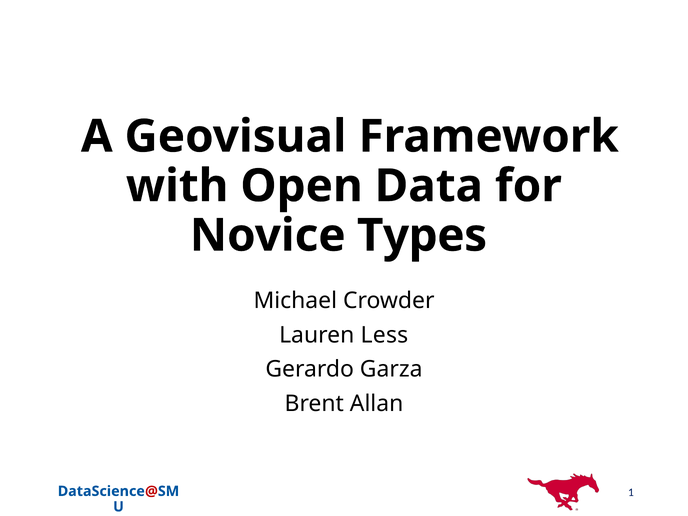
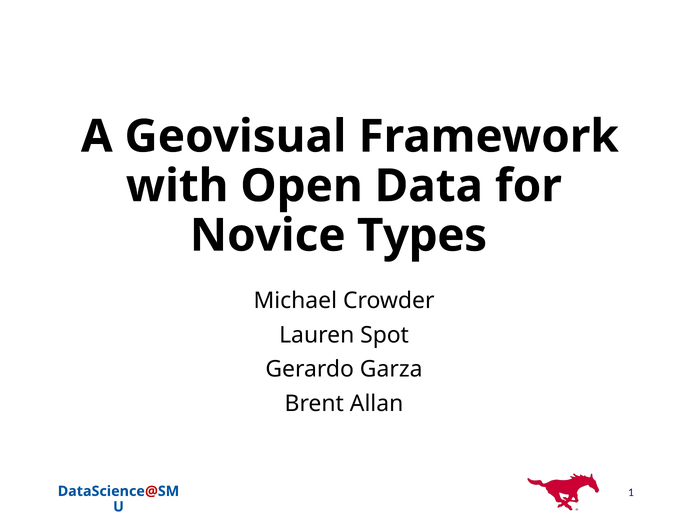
Less: Less -> Spot (385, 335)
